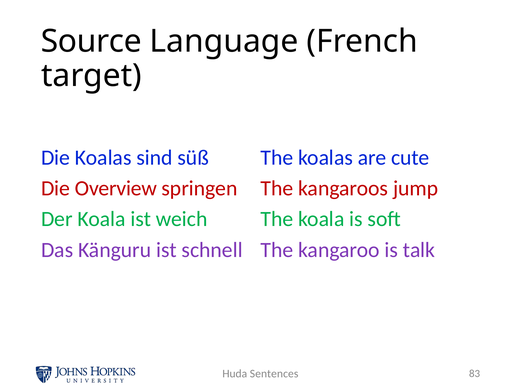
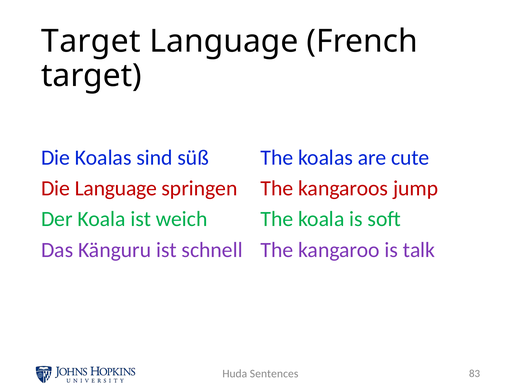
Source: Source -> Target (91, 41)
Die Overview: Overview -> Language (116, 188)
